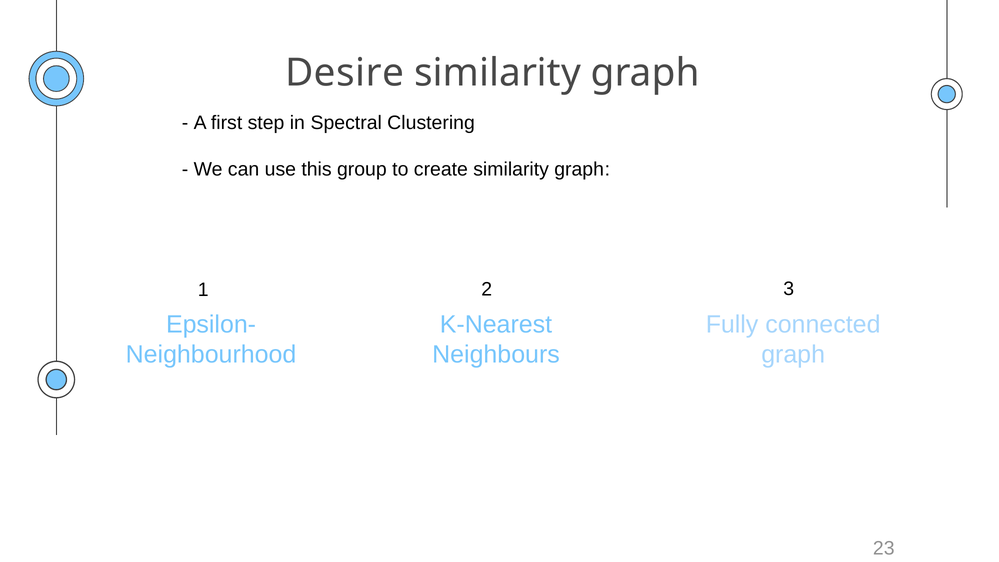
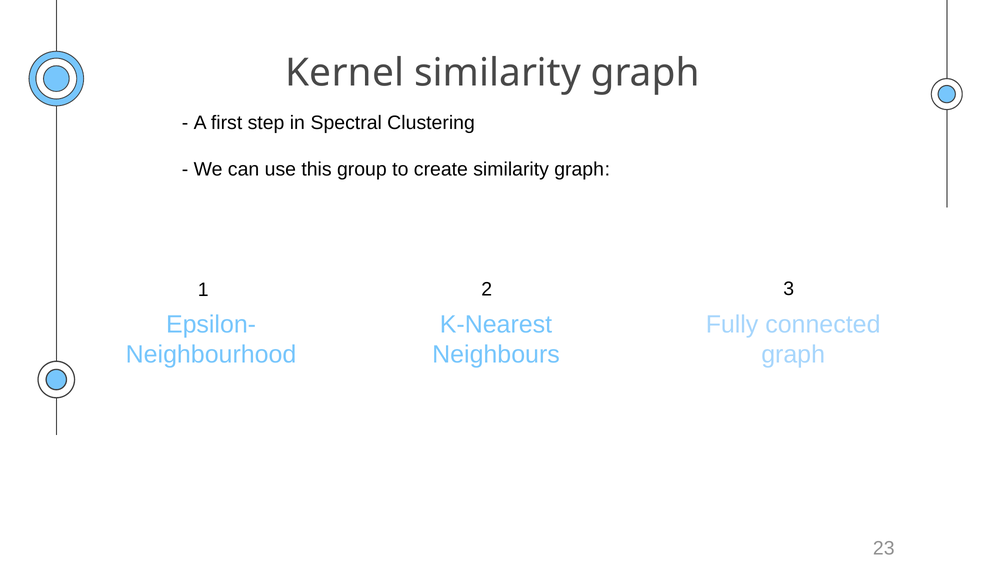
Desire: Desire -> Kernel (345, 73)
